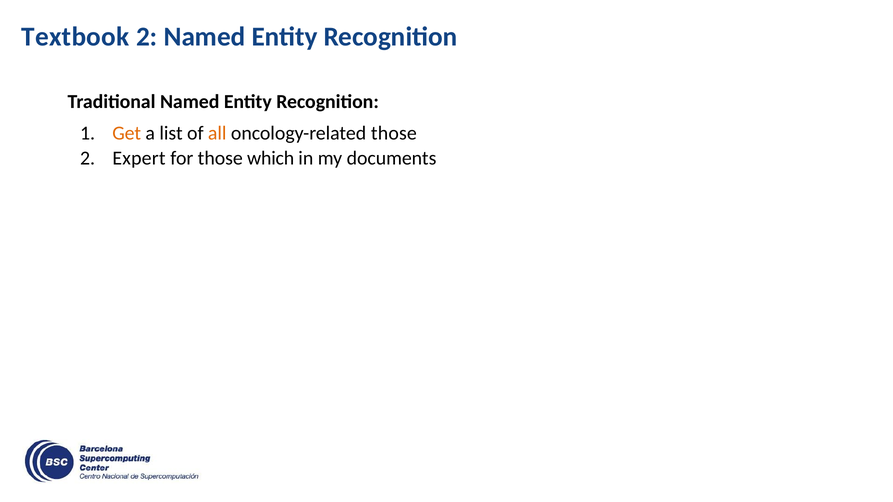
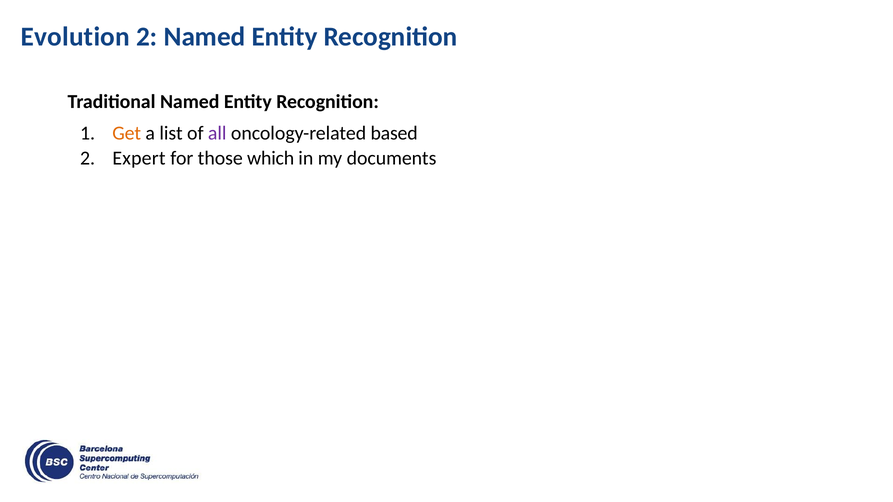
Textbook: Textbook -> Evolution (75, 37)
all colour: orange -> purple (217, 133)
oncology-related those: those -> based (394, 133)
